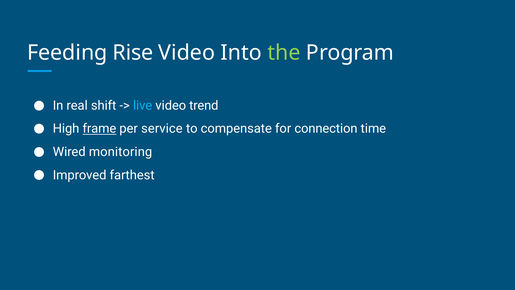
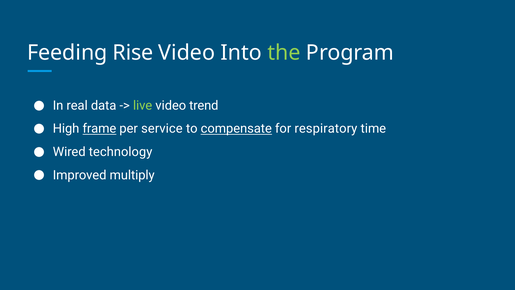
shift: shift -> data (104, 105)
live colour: light blue -> light green (143, 105)
compensate underline: none -> present (236, 129)
connection: connection -> respiratory (326, 129)
monitoring: monitoring -> technology (121, 152)
farthest: farthest -> multiply (132, 175)
